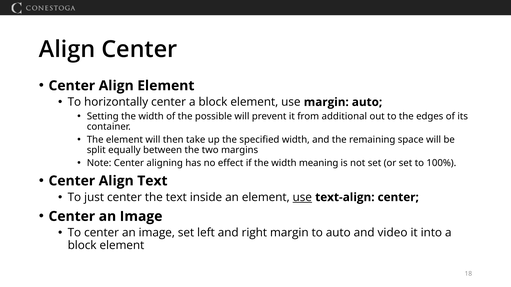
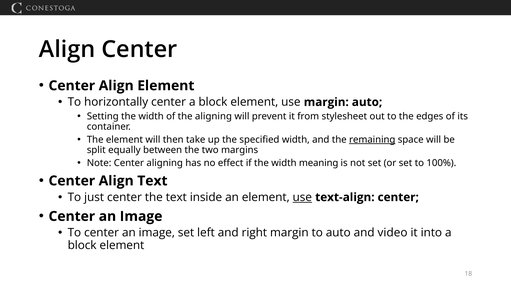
the possible: possible -> aligning (213, 116)
additional: additional -> stylesheet (344, 116)
remaining underline: none -> present (372, 140)
